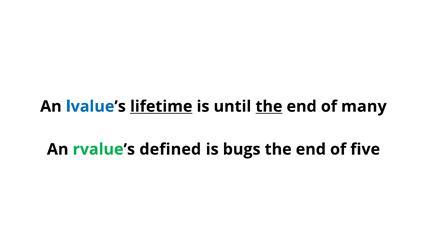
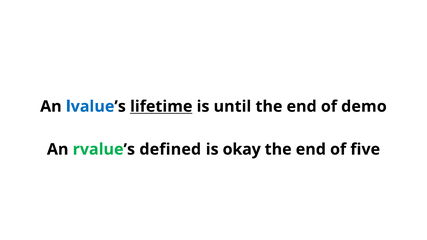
the underline: present -> none (269, 107)
many: many -> demo (364, 107)
bugs: bugs -> okay (242, 149)
